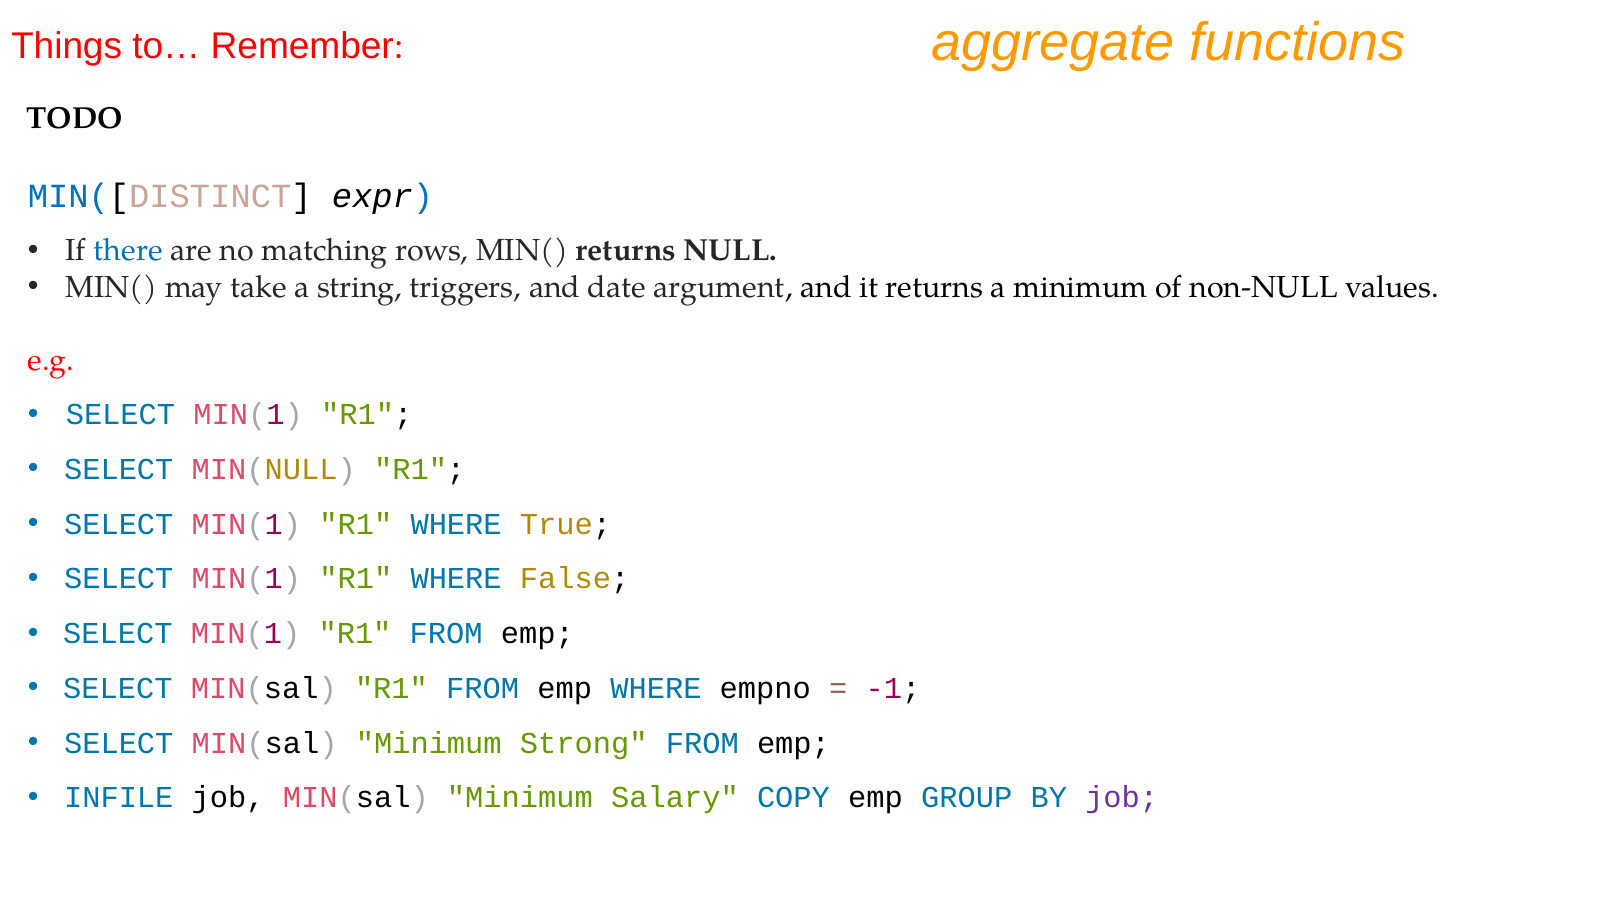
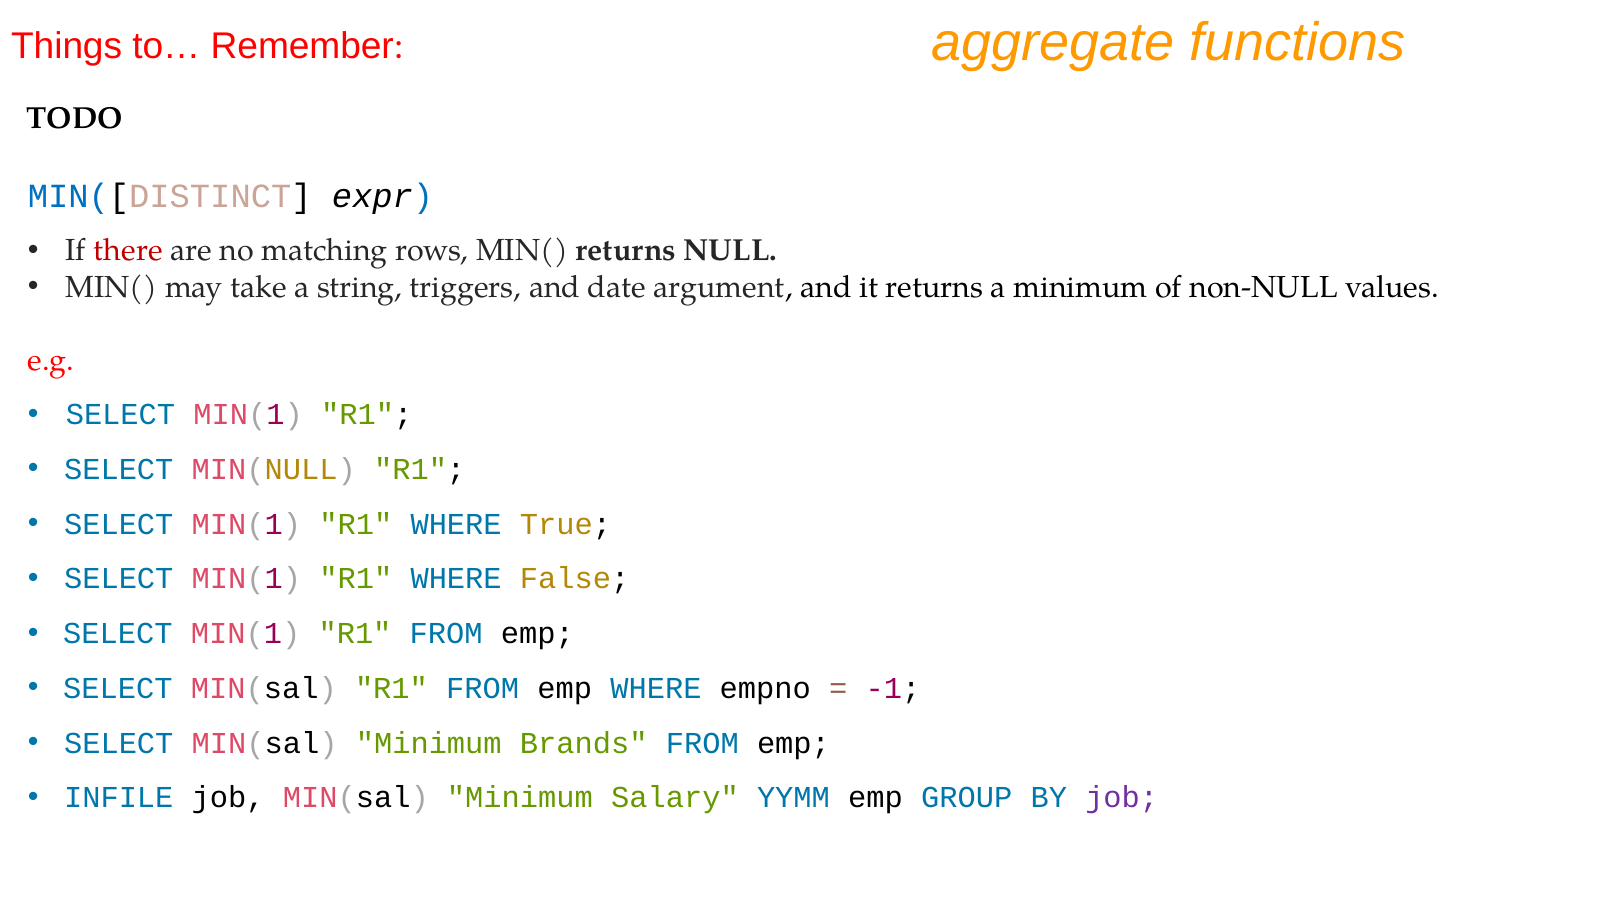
there colour: blue -> red (128, 251)
Strong: Strong -> Brands (584, 743)
COPY: COPY -> YYMM (793, 798)
